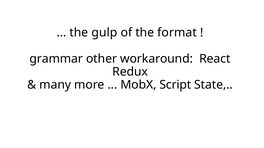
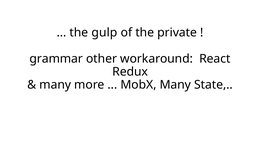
format: format -> private (177, 33)
MobX Script: Script -> Many (175, 85)
